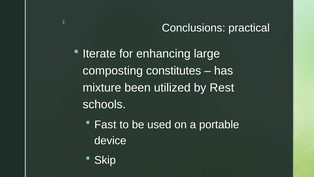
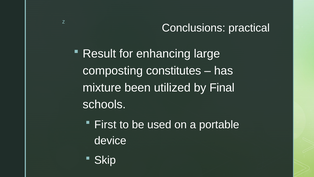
Iterate: Iterate -> Result (99, 54)
Rest: Rest -> Final (222, 87)
Fast: Fast -> First (105, 124)
